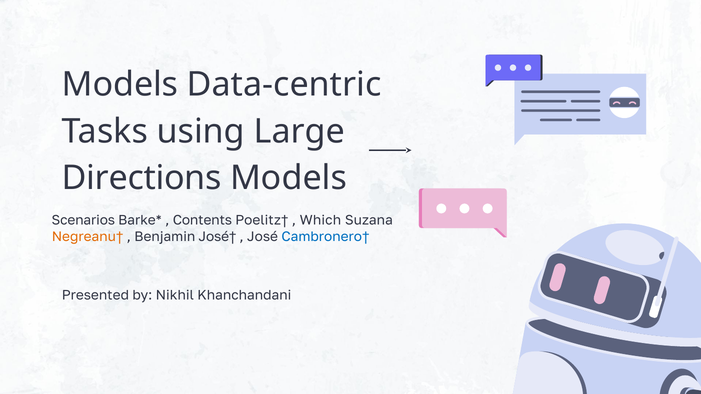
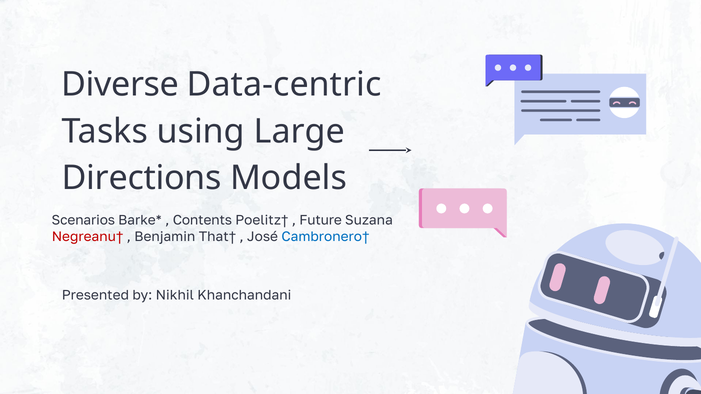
Models: Models -> Diverse (120, 84)
Which: Which -> Future (321, 221)
Negreanu† colour: orange -> red (88, 237)
José†: José† -> That† (217, 237)
